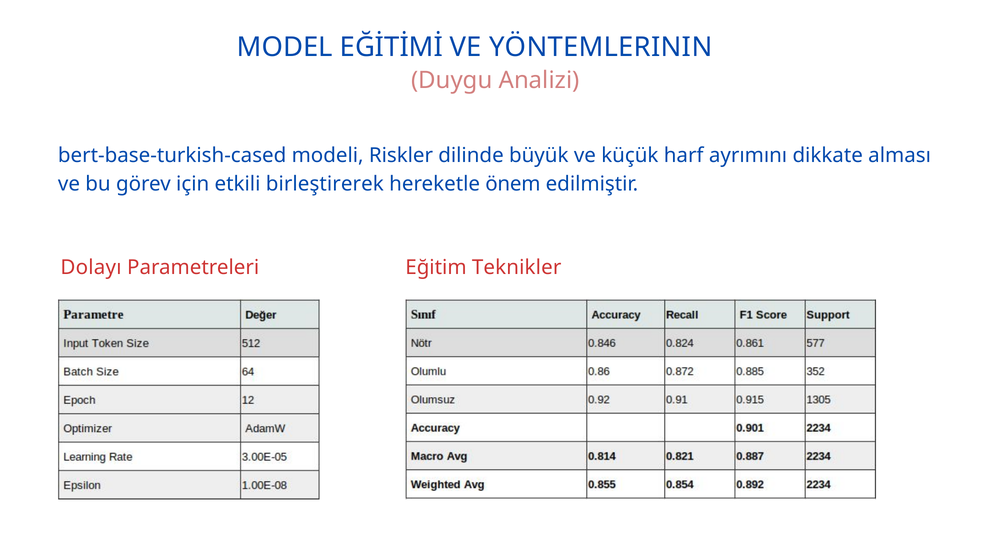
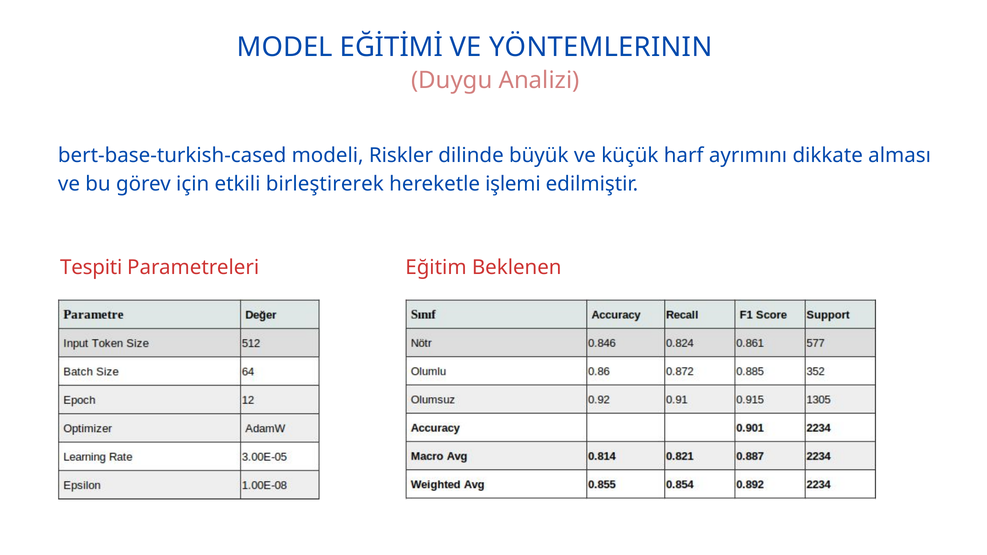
önem: önem -> işlemi (513, 184)
Dolayı: Dolayı -> Tespiti (91, 268)
Teknikler: Teknikler -> Beklenen (517, 268)
